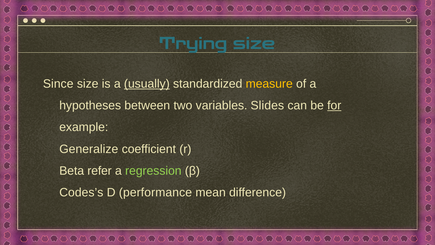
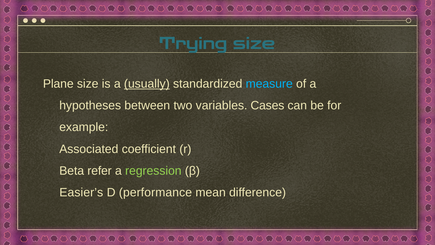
Since: Since -> Plane (58, 84)
measure colour: yellow -> light blue (269, 84)
Slides: Slides -> Cases (267, 105)
for underline: present -> none (334, 105)
Generalize: Generalize -> Associated (89, 149)
Codes’s: Codes’s -> Easier’s (81, 192)
